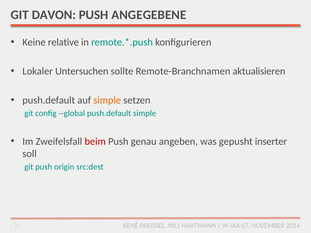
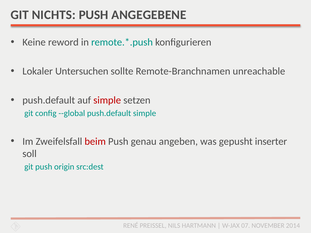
DAVON: DAVON -> NICHTS (54, 15)
relative: relative -> reword (63, 42)
aktualisieren: aktualisieren -> unreachable (259, 71)
simple colour: orange -> red (107, 100)
